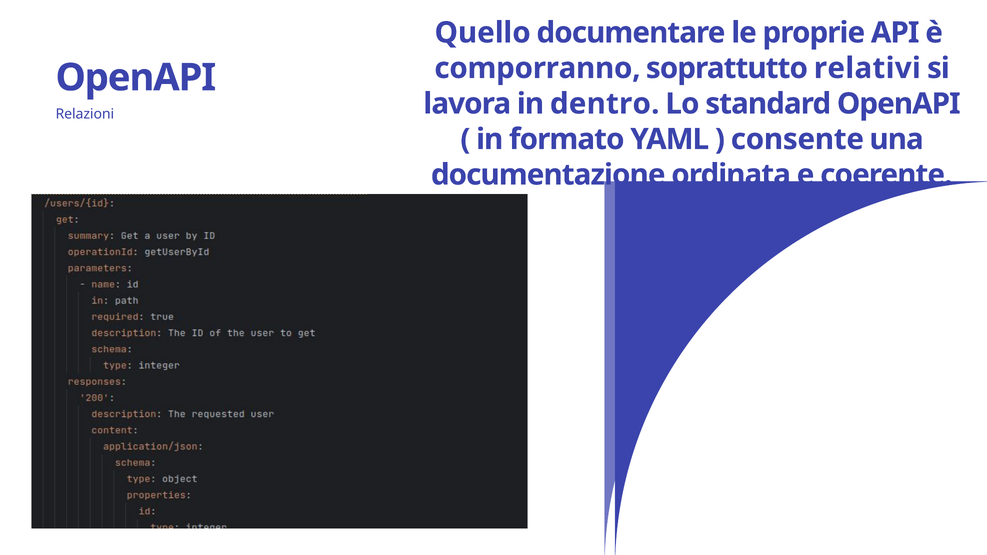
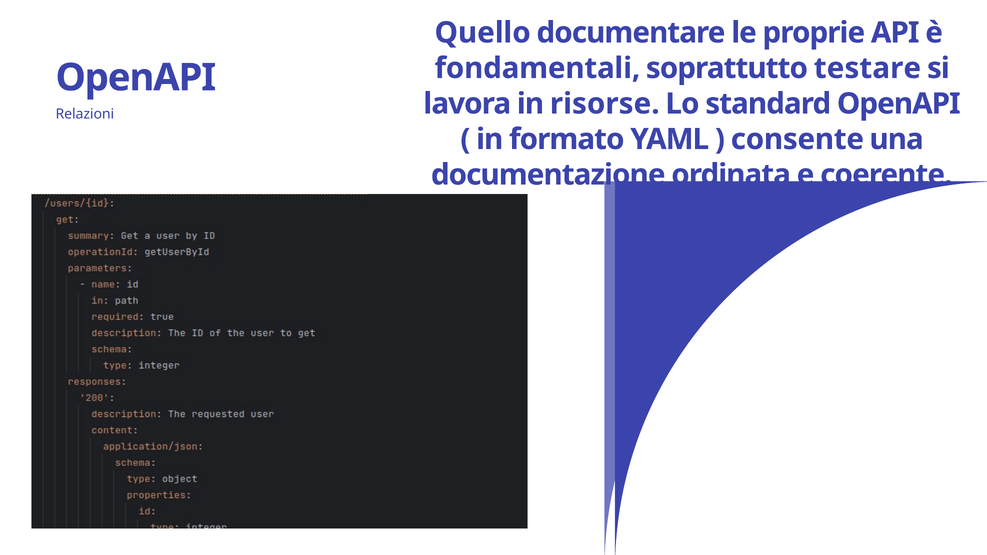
comporranno: comporranno -> fondamentali (537, 68)
relativi: relativi -> testare (867, 68)
dentro: dentro -> risorse (605, 104)
